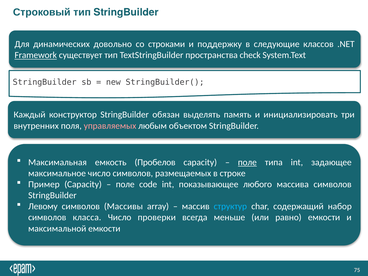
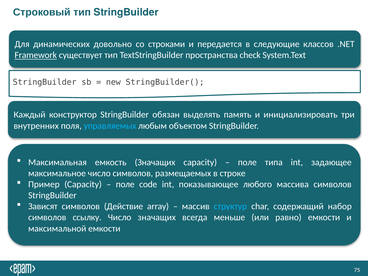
поддержку: поддержку -> передается (220, 44)
управляемых colour: pink -> light blue (110, 126)
емкость Пробелов: Пробелов -> Значащих (155, 162)
поле underline: present -> none (247, 162)
Левому: Левому -> Зависят (43, 206)
Массивы: Массивы -> Действие (124, 206)
класса: класса -> ссылку (87, 217)
Число проверки: проверки -> значащих (157, 217)
